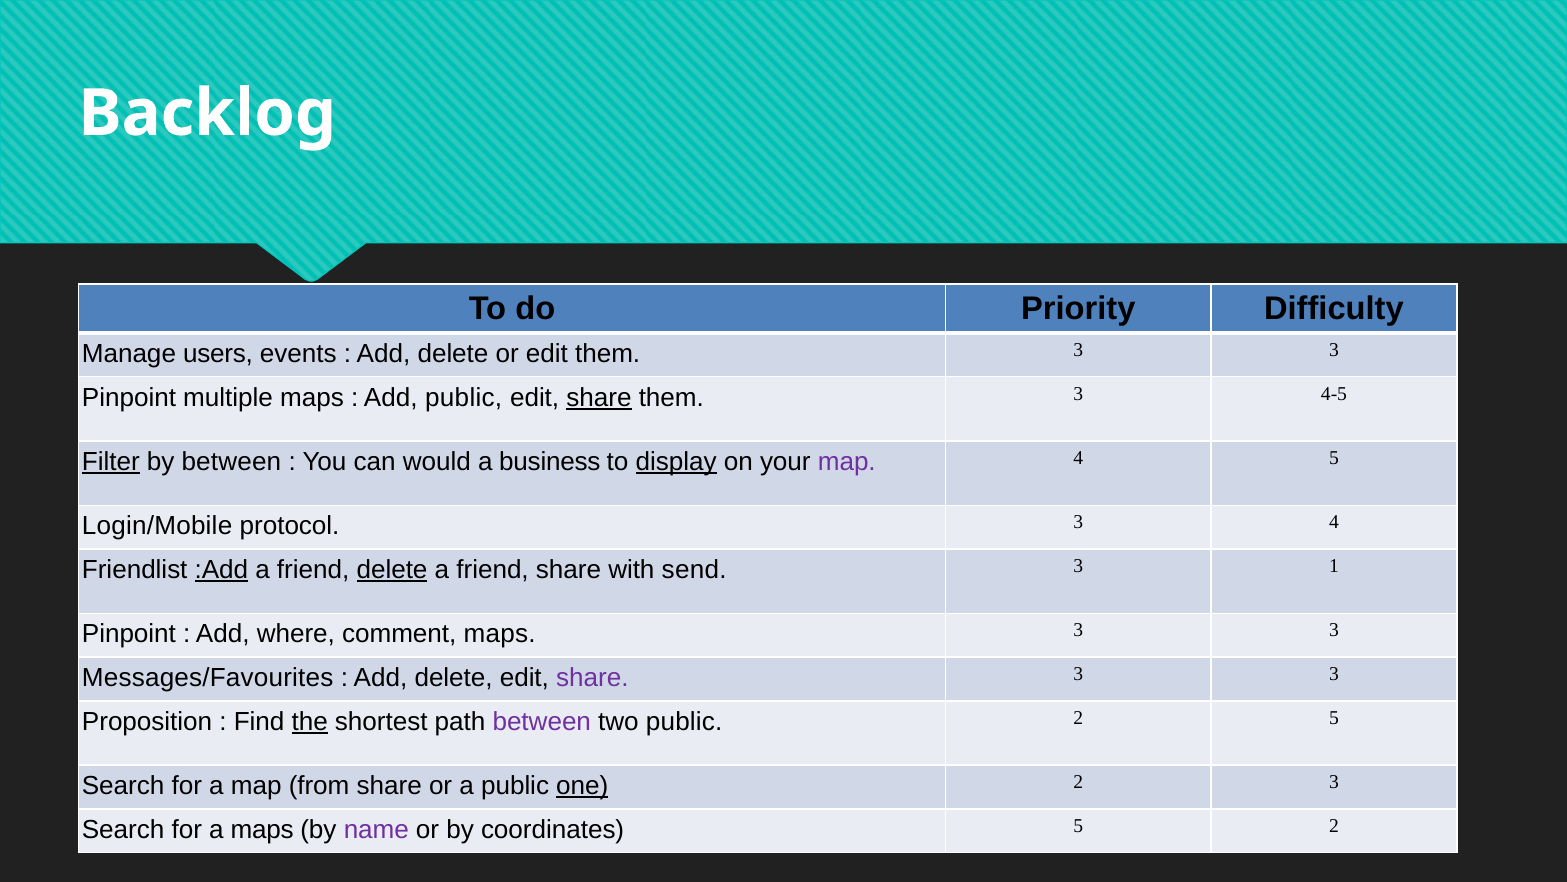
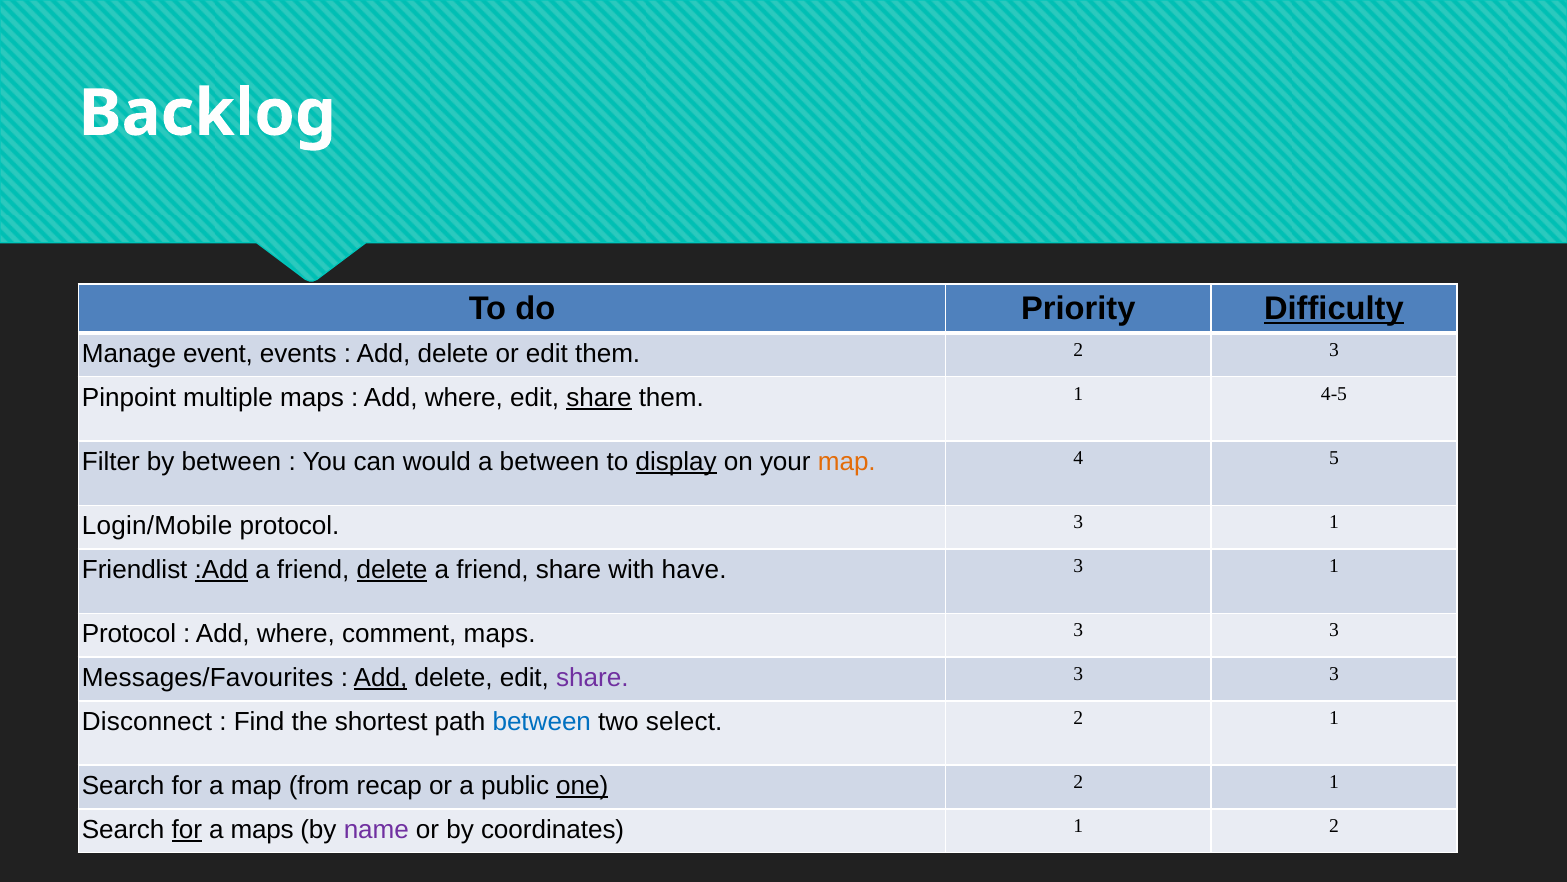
Difficulty underline: none -> present (1334, 308)
users: users -> event (218, 354)
edit them 3: 3 -> 2 (1078, 350)
public: public -> where (464, 397)
3: 3 -> 1 (1078, 393)
Filter underline: present -> none (111, 462)
a business: business -> between (550, 462)
map colour: purple -> orange (847, 462)
protocol 3 4: 4 -> 1 (1334, 522)
send: send -> have (694, 570)
Pinpoint: Pinpoint -> Protocol (129, 634)
Add underline: none -> present (380, 677)
Proposition: Proposition -> Disconnect (147, 721)
the underline: present -> none (310, 721)
between colour: purple -> blue (542, 721)
two public: public -> select (684, 721)
5: 5 -> 1 (1334, 717)
from share: share -> recap (389, 785)
3: 3 -> 1 (1334, 782)
for underline: none -> present (187, 829)
coordinates 5: 5 -> 1 (1078, 825)
